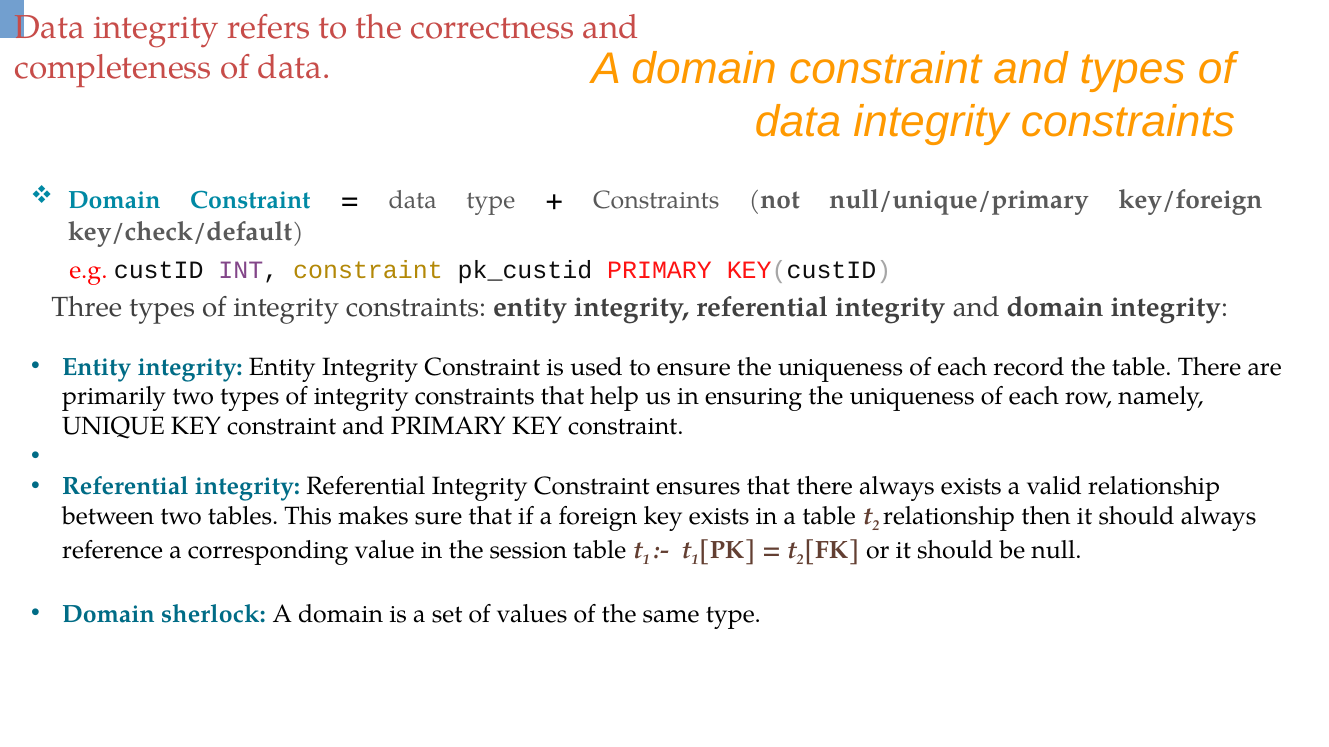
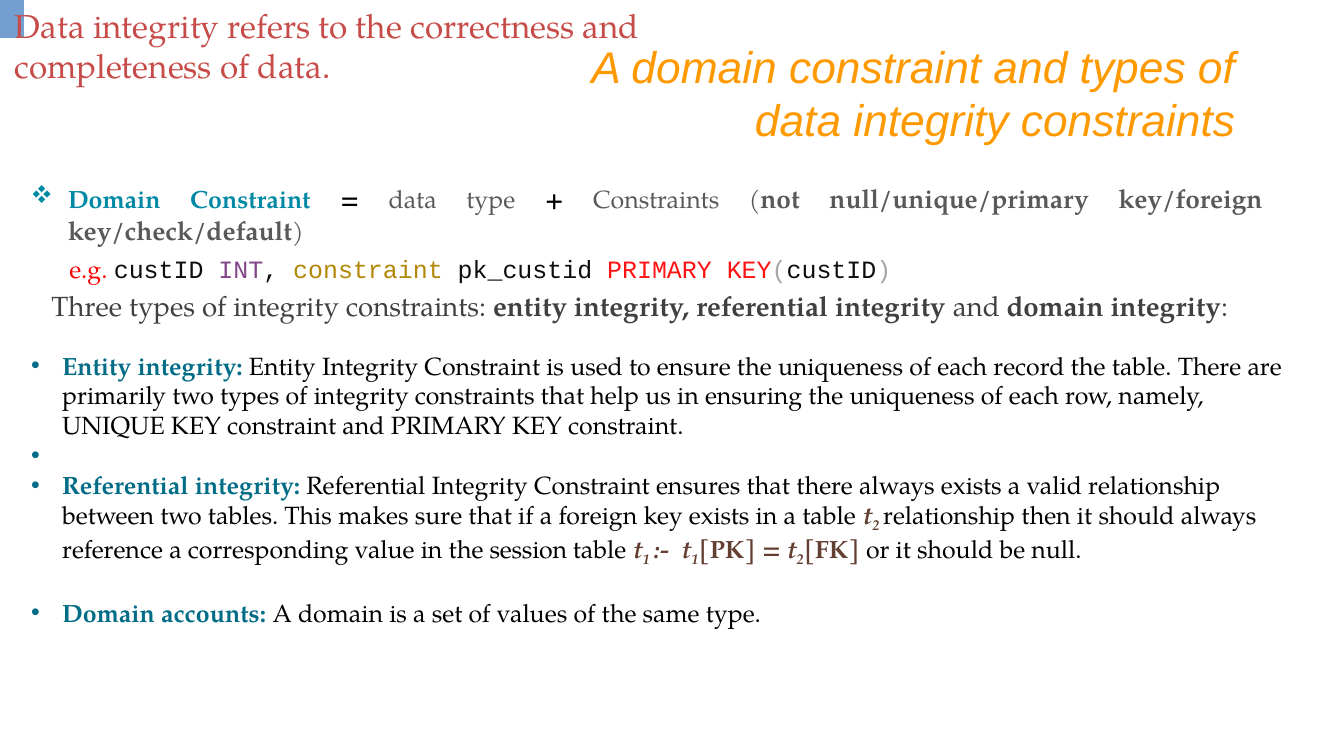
sherlock: sherlock -> accounts (214, 615)
